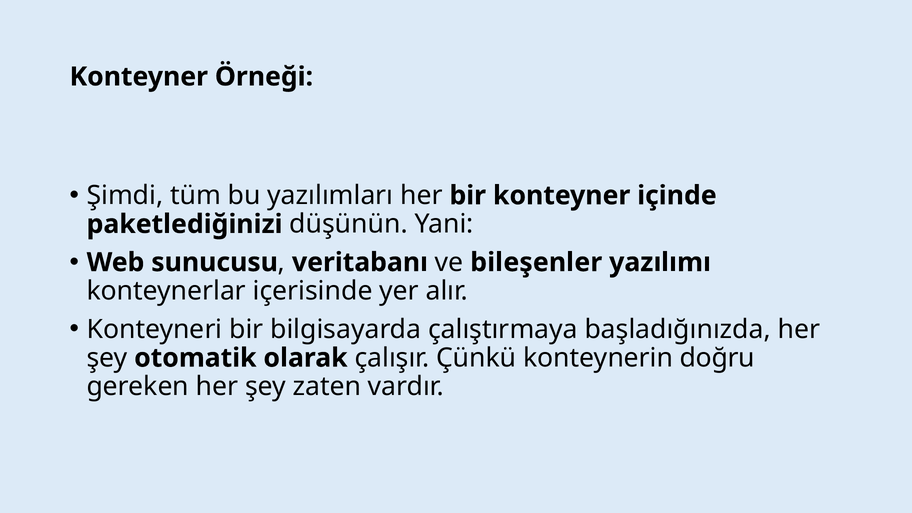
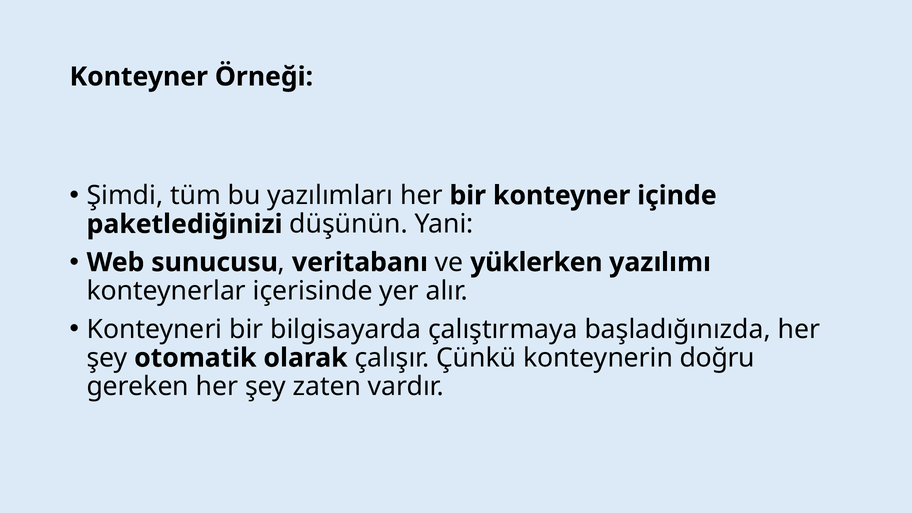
bileşenler: bileşenler -> yüklerken (536, 262)
